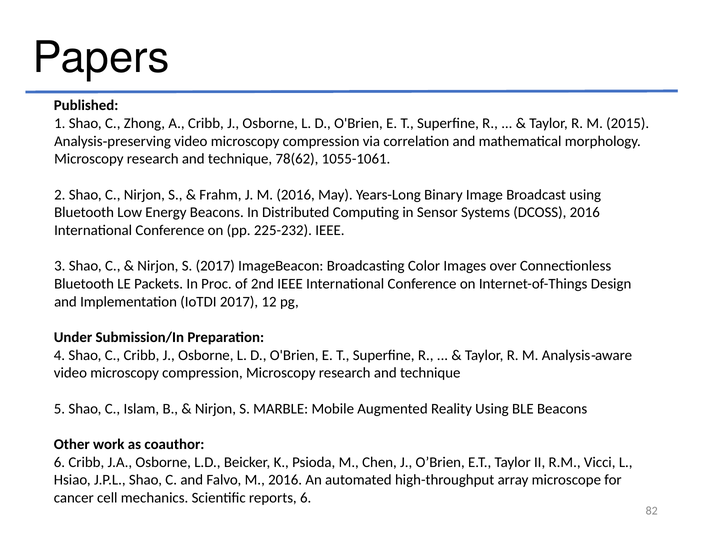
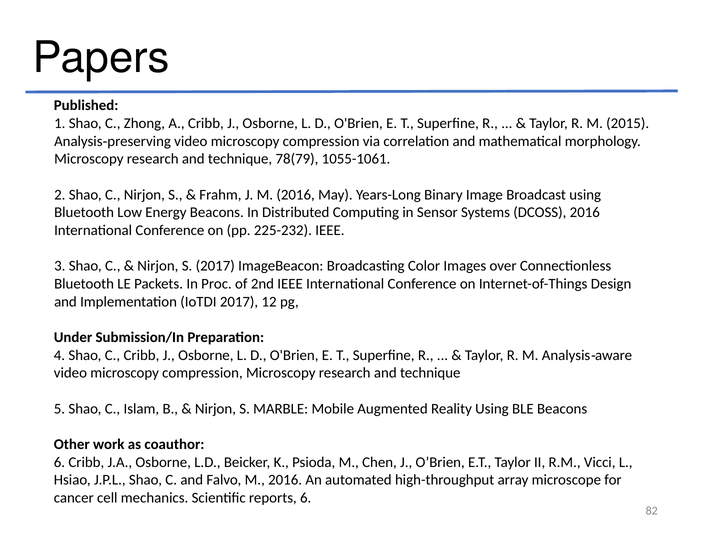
78(62: 78(62 -> 78(79 (297, 159)
